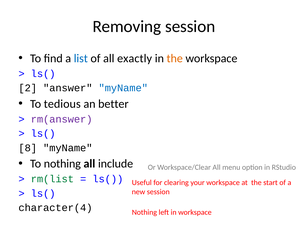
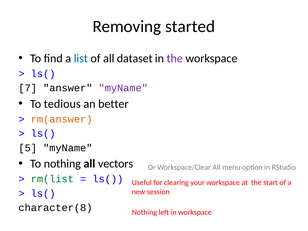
Removing session: session -> started (190, 26)
exactly: exactly -> dataset (135, 58)
the colour: orange -> purple (175, 58)
2: 2 -> 7 (28, 88)
myName colour: blue -> purple (123, 88)
rm(answer colour: purple -> orange (62, 119)
8: 8 -> 5 (28, 148)
include: include -> vectors (116, 164)
character(4: character(4 -> character(8 (55, 208)
